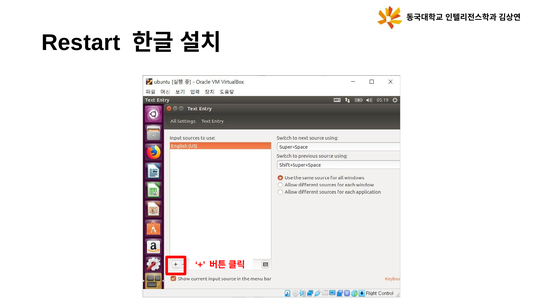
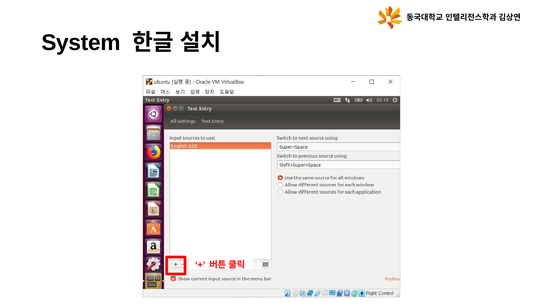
Restart: Restart -> System (81, 43)
